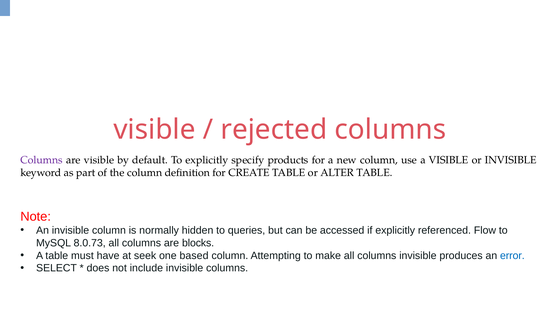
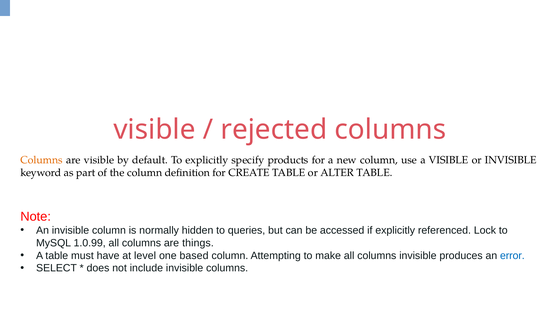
Columns colour: purple -> orange (42, 160)
Flow: Flow -> Lock (485, 230)
8.0.73: 8.0.73 -> 1.0.99 (90, 243)
blocks: blocks -> things (198, 243)
seek: seek -> level (145, 256)
